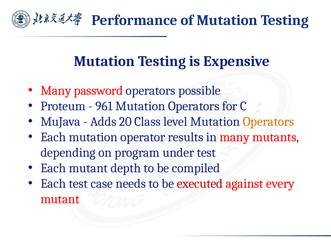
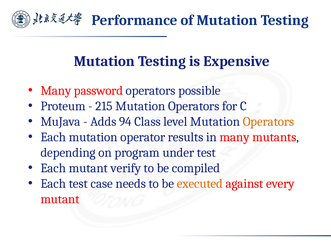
961: 961 -> 215 (104, 106)
20: 20 -> 94 (125, 121)
depth: depth -> verify (126, 168)
executed colour: red -> orange (200, 183)
